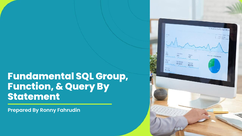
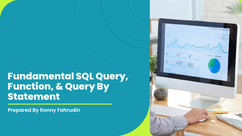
SQL Group: Group -> Query (112, 77)
